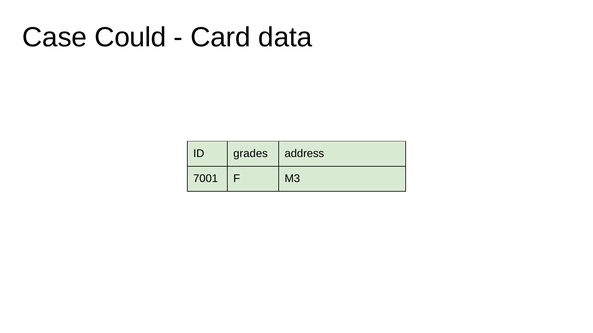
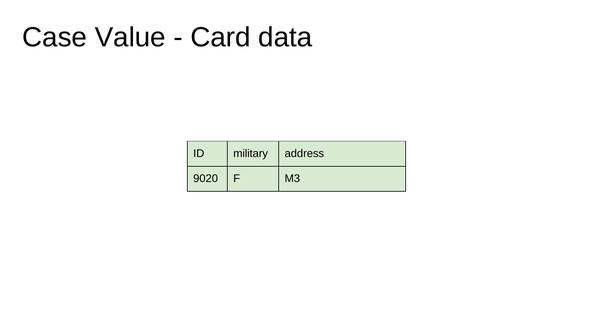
Could: Could -> Value (130, 37)
grades: grades -> military (251, 154)
7001: 7001 -> 9020 (206, 179)
